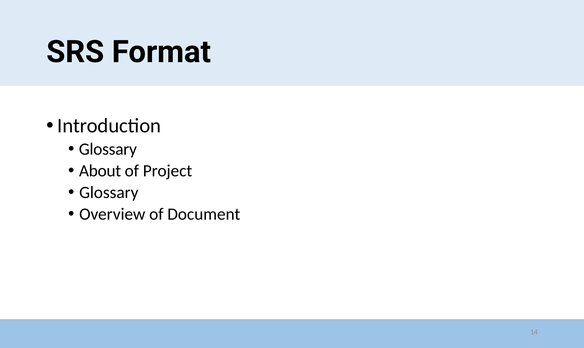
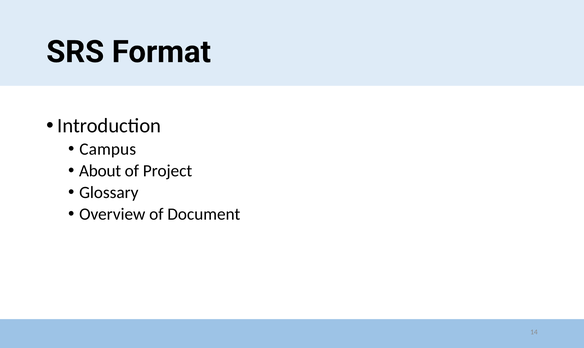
Glossary: Glossary -> Campus (108, 149)
